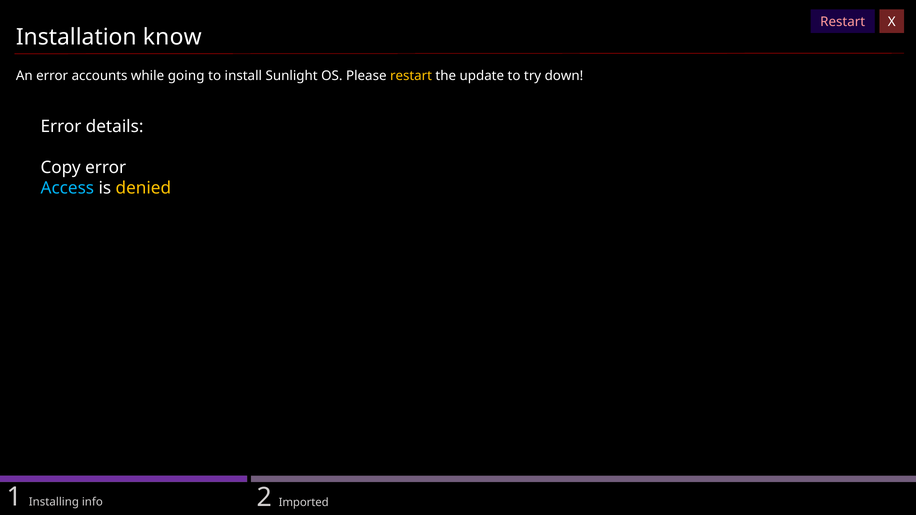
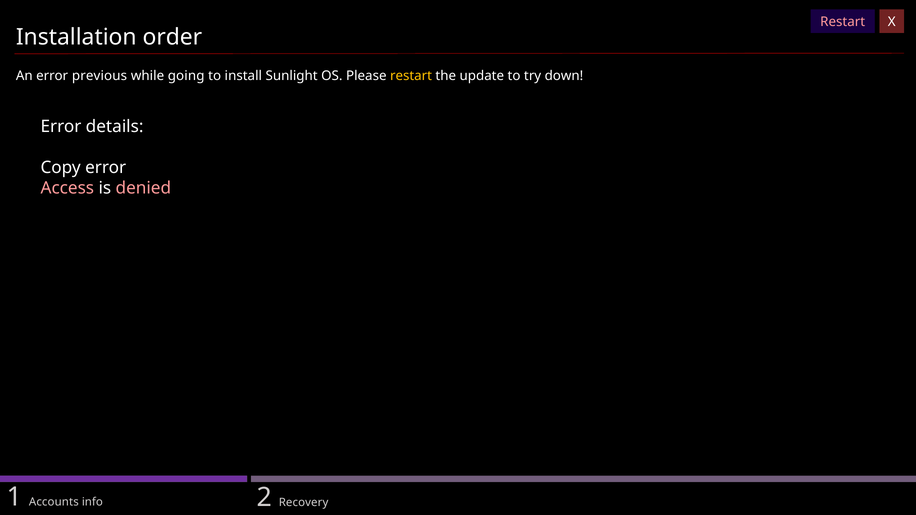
know: know -> order (172, 37)
accounts: accounts -> previous (100, 76)
Access colour: light blue -> pink (67, 188)
denied colour: yellow -> pink (143, 188)
Installing: Installing -> Accounts (54, 502)
Imported: Imported -> Recovery (304, 503)
